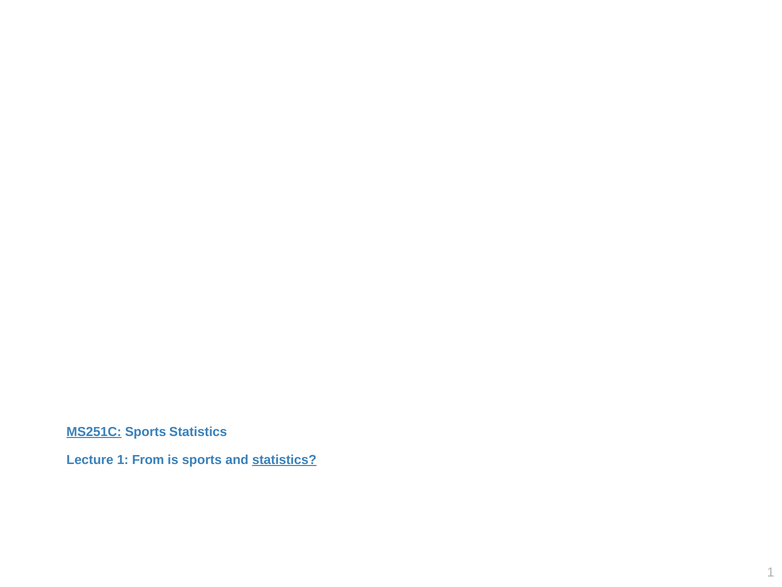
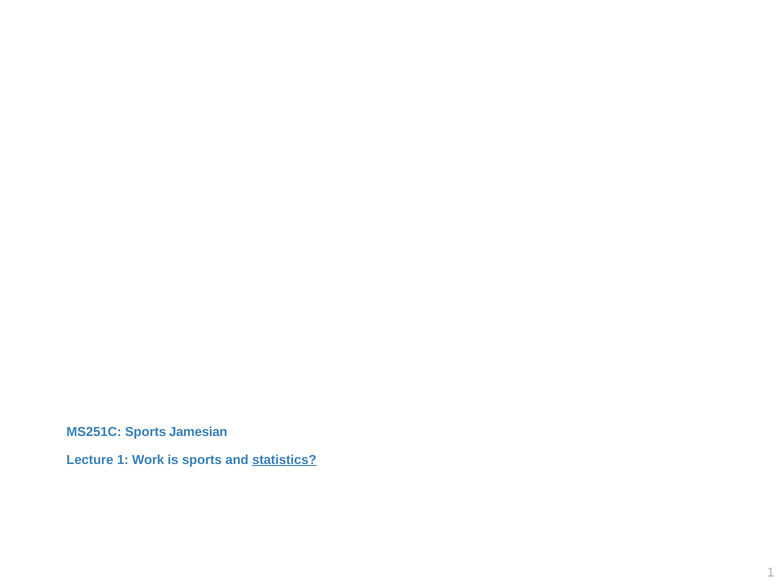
MS251C underline: present -> none (94, 431)
Sports Statistics: Statistics -> Jamesian (198, 431)
From: From -> Work (148, 460)
